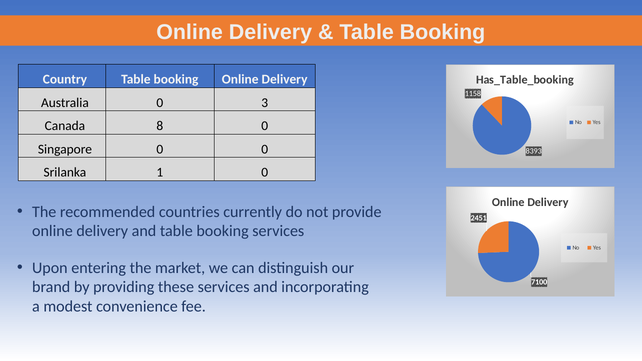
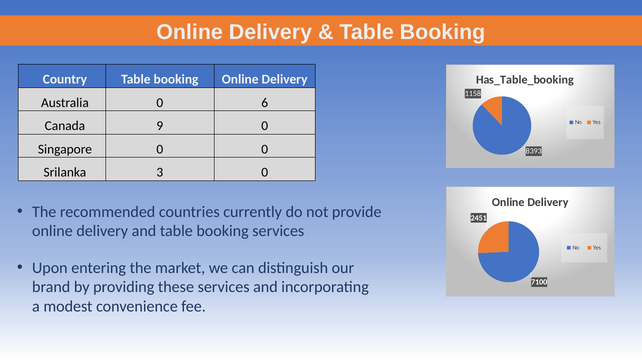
3: 3 -> 6 (265, 103)
8: 8 -> 9 (160, 126)
1: 1 -> 3 (160, 172)
